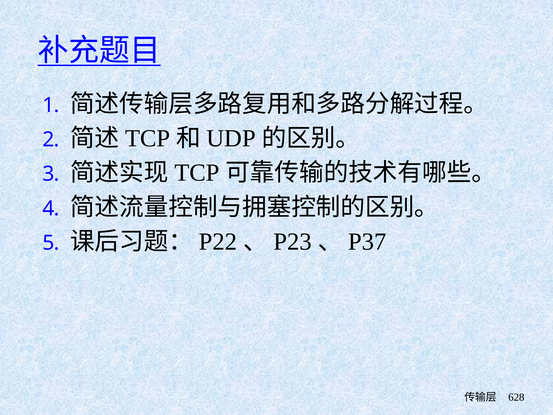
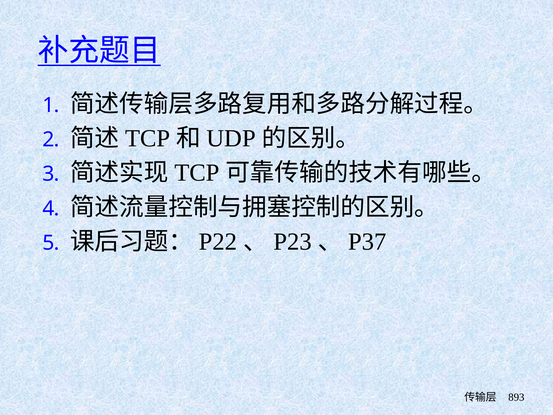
628: 628 -> 893 (516, 397)
